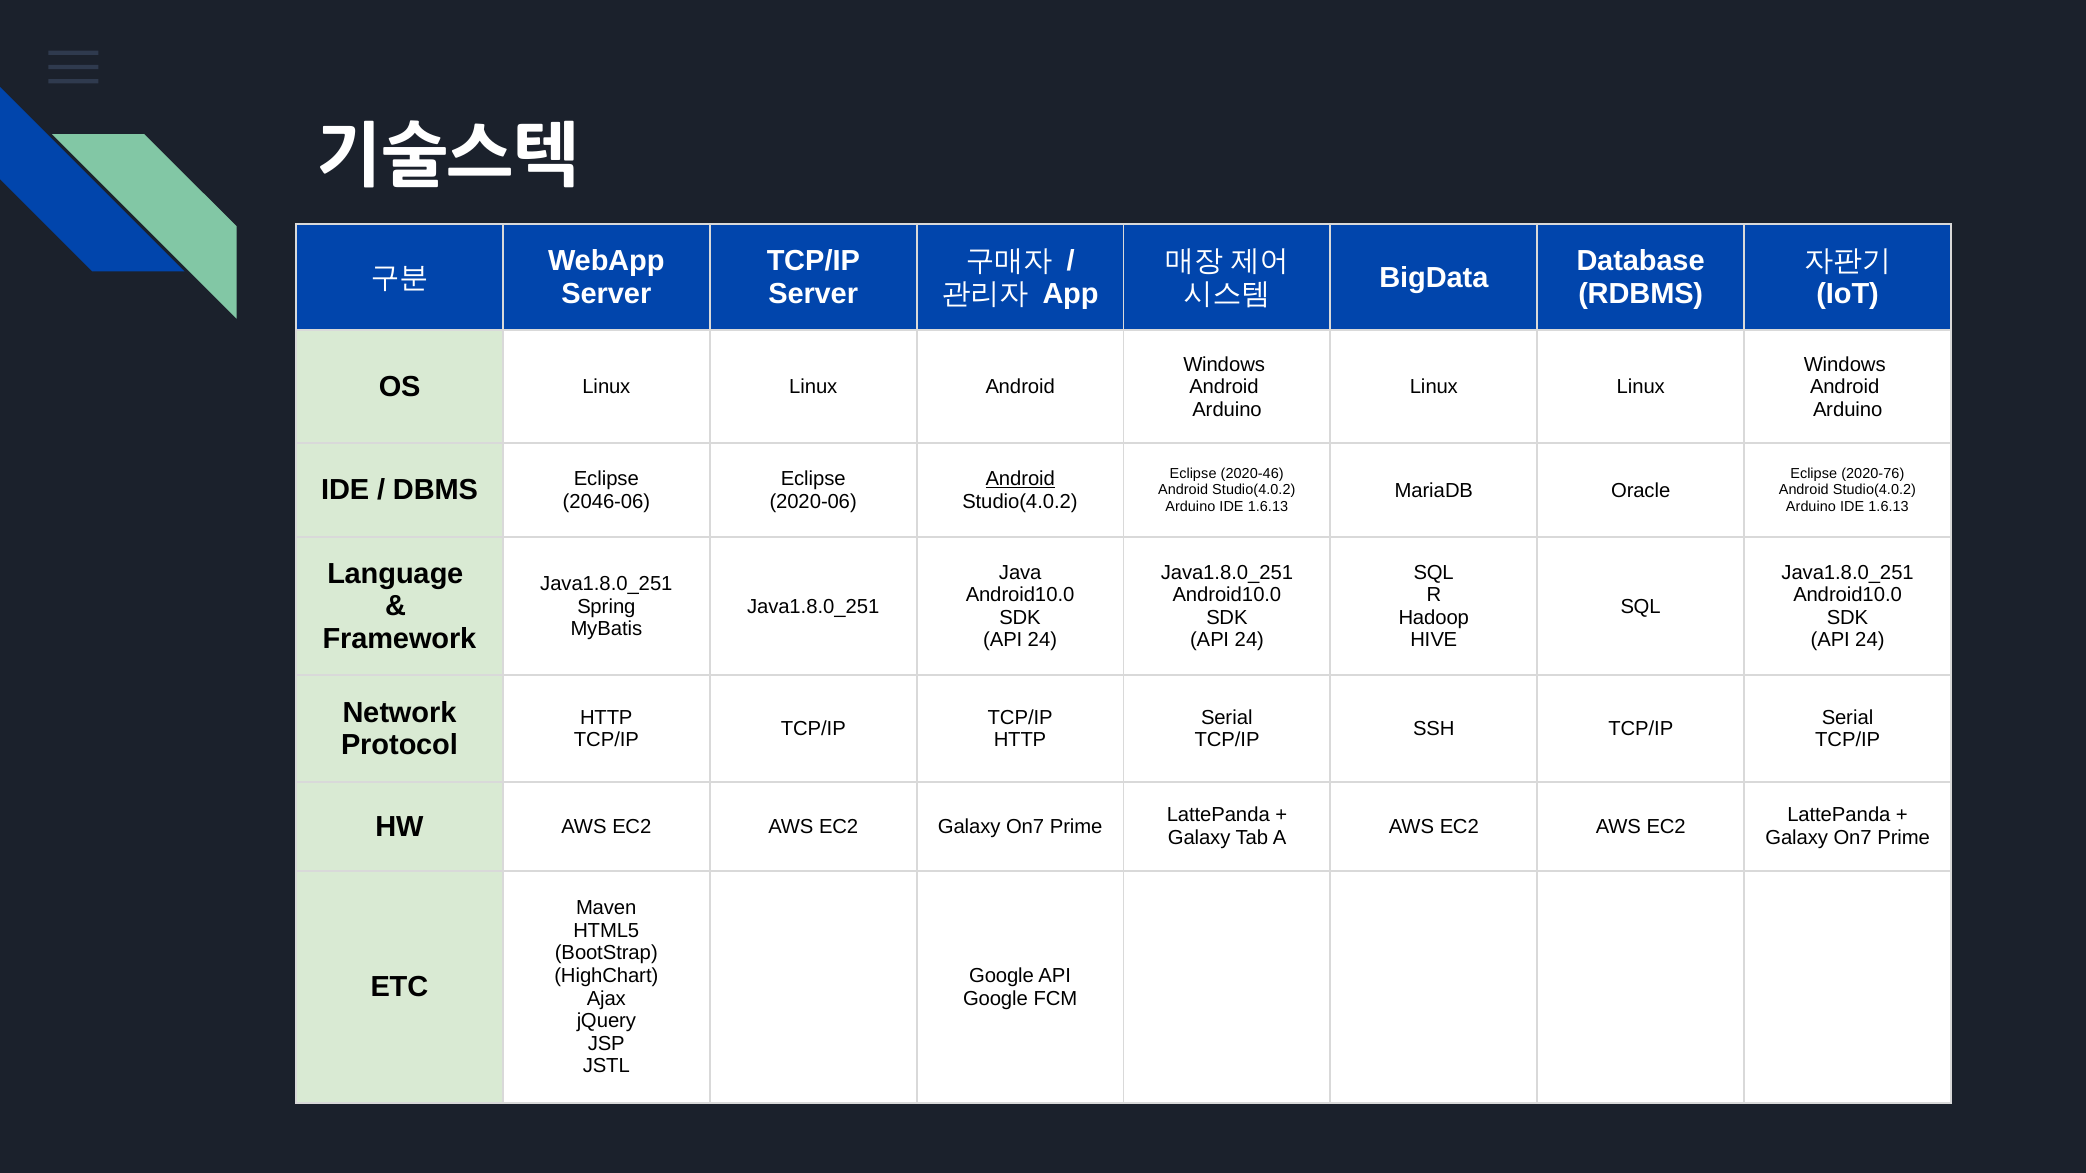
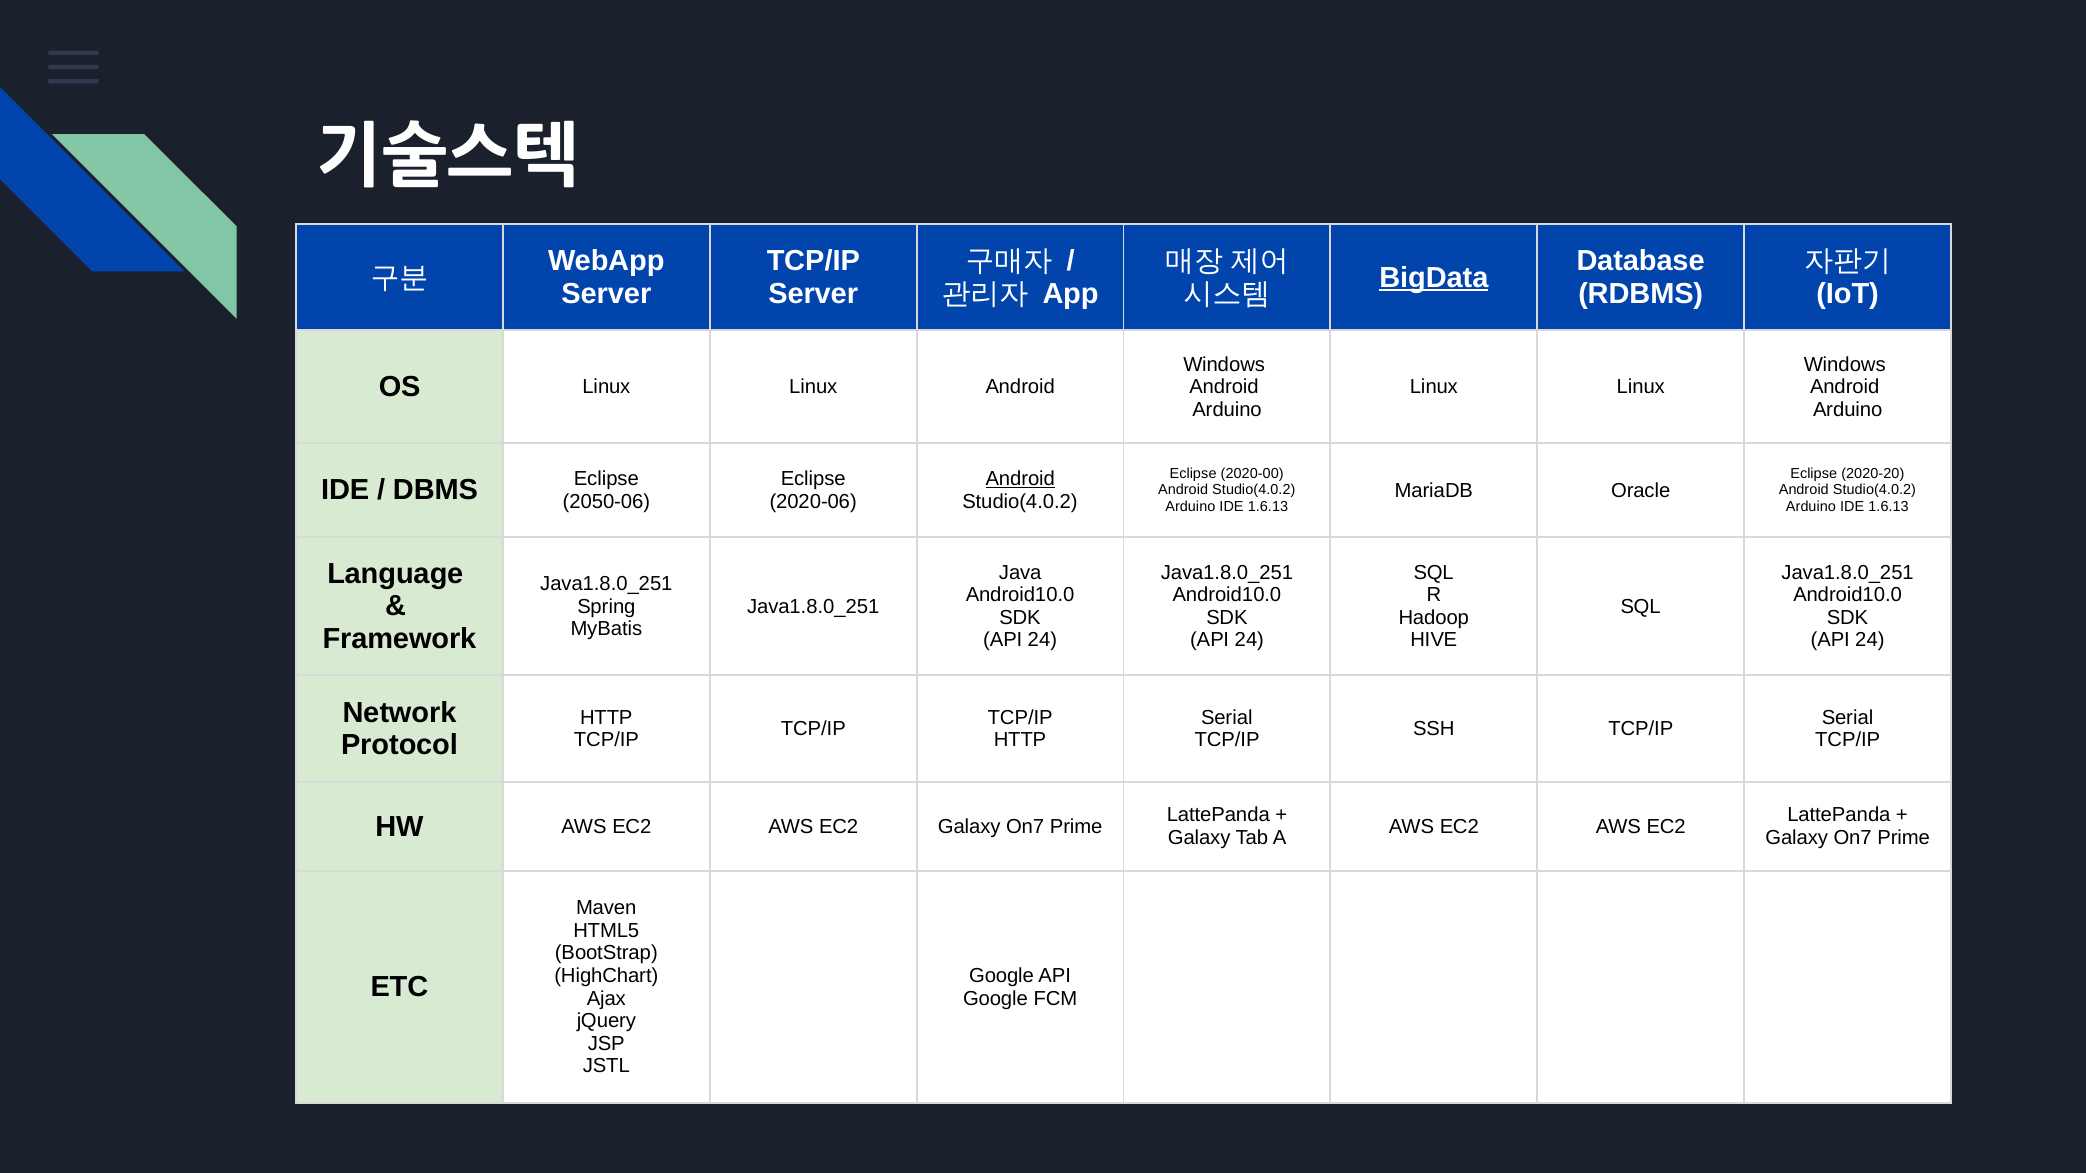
BigData underline: none -> present (1434, 278)
2020-46: 2020-46 -> 2020-00 (1252, 474)
2020-76: 2020-76 -> 2020-20 (1873, 474)
2046-06: 2046-06 -> 2050-06 (606, 502)
